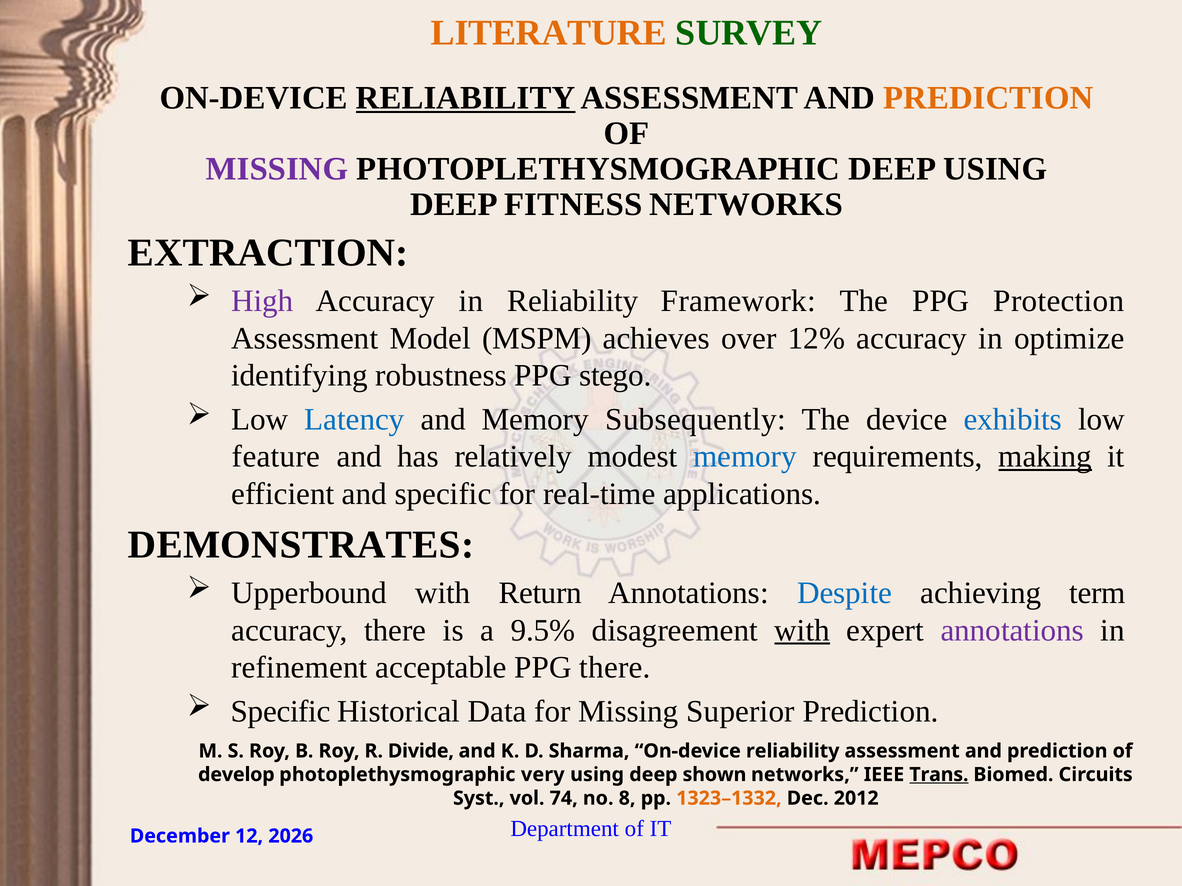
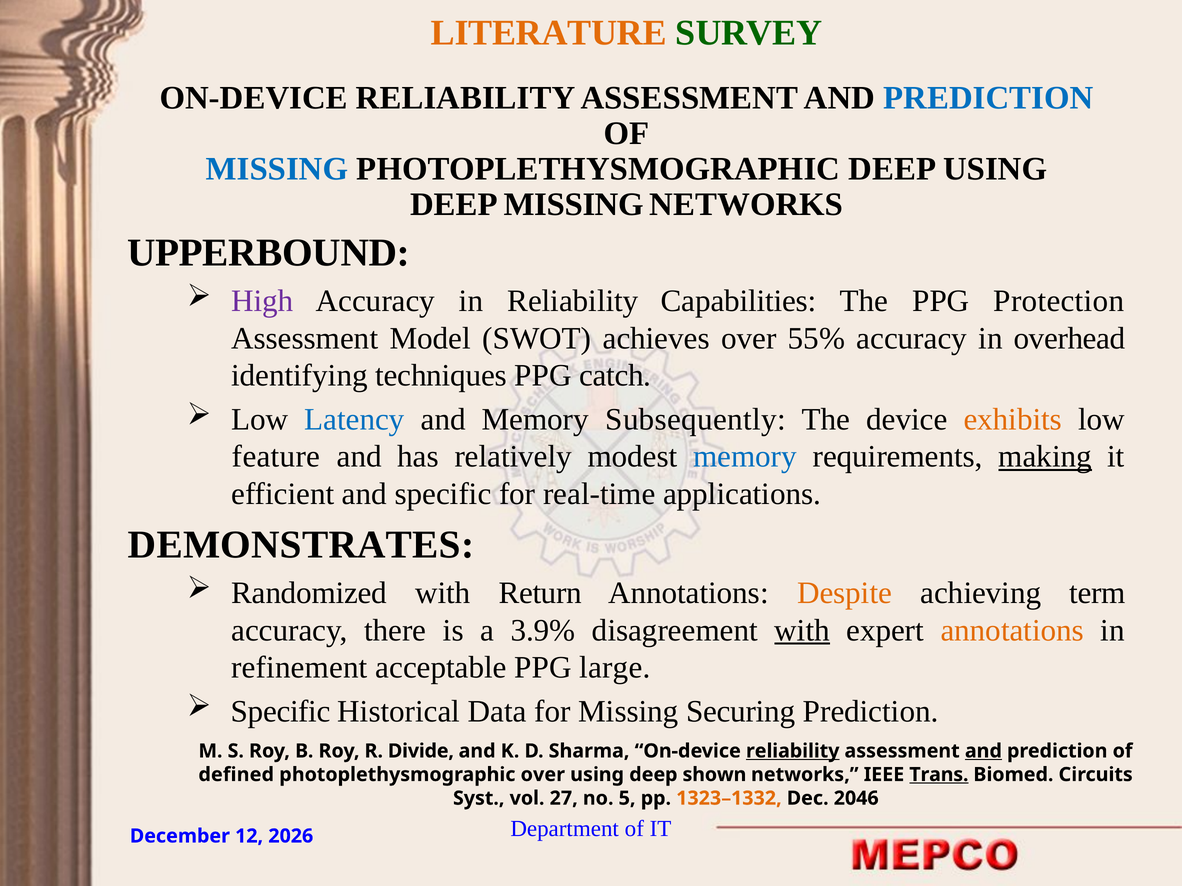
RELIABILITY underline: present -> none (466, 98)
PREDICTION colour: orange -> blue (988, 98)
MISSING colour: purple -> blue (277, 169)
DEEP FITNESS: FITNESS -> MISSING (574, 204)
EXTRACTION: EXTRACTION -> UPPERBOUND (268, 253)
Framework: Framework -> Capabilities (739, 301)
MSPM: MSPM -> SWOT (537, 338)
12%: 12% -> 55% (816, 338)
optimize: optimize -> overhead (1070, 338)
robustness: robustness -> techniques (441, 376)
stego: stego -> catch (615, 376)
exhibits colour: blue -> orange (1013, 420)
Upperbound: Upperbound -> Randomized (309, 593)
Despite colour: blue -> orange (845, 593)
9.5%: 9.5% -> 3.9% (543, 631)
annotations colour: purple -> orange (1012, 631)
PPG there: there -> large (615, 668)
Superior: Superior -> Securing (741, 712)
reliability underline: none -> present (793, 751)
and underline: none -> present (983, 751)
develop: develop -> defined (236, 775)
photoplethysmographic very: very -> over (543, 775)
74: 74 -> 27 (564, 799)
8: 8 -> 5 (627, 799)
2012: 2012 -> 2046 (856, 799)
